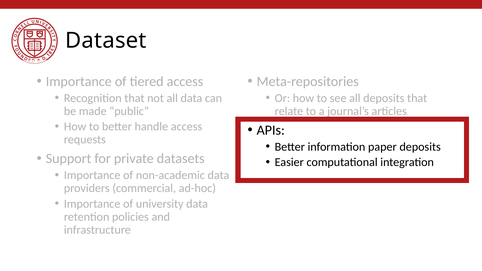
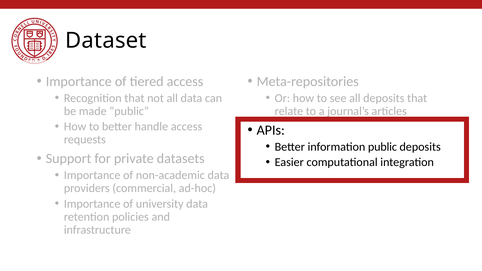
information paper: paper -> public (382, 147)
